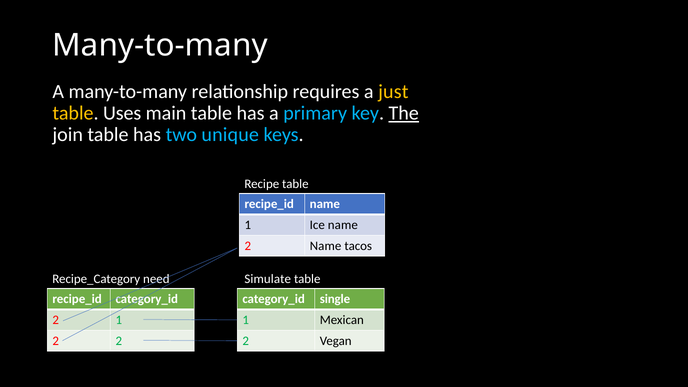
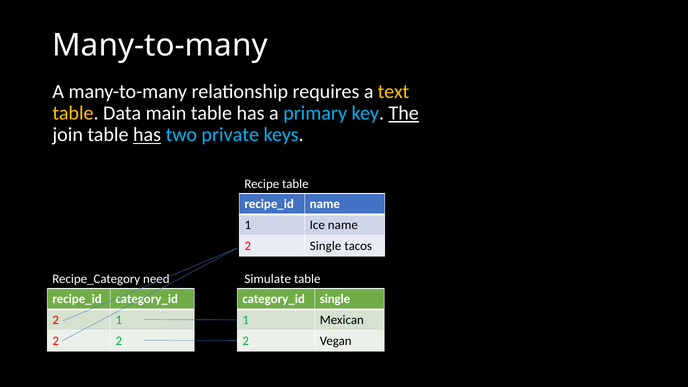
just: just -> text (393, 91)
Uses: Uses -> Data (122, 113)
has underline: none -> present (147, 135)
unique: unique -> private (230, 135)
2 Name: Name -> Single (326, 246)
